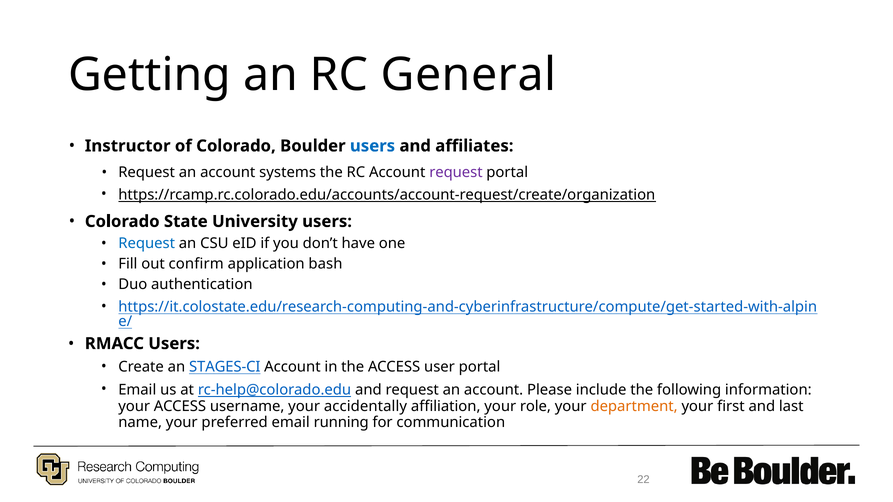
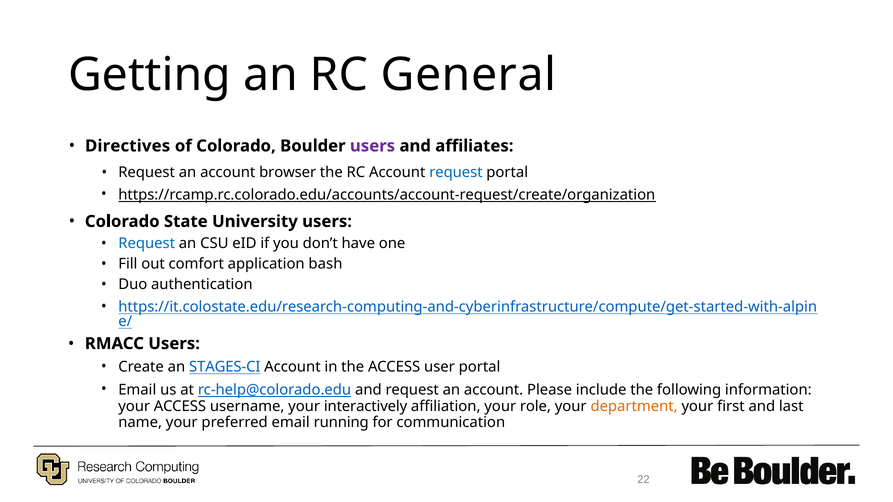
Instructor: Instructor -> Directives (128, 146)
users colour: blue -> purple (373, 146)
systems: systems -> browser (288, 172)
request colour: purple -> blue (456, 172)
confirm: confirm -> comfort (196, 264)
accidentally: accidentally -> interactively (366, 406)
